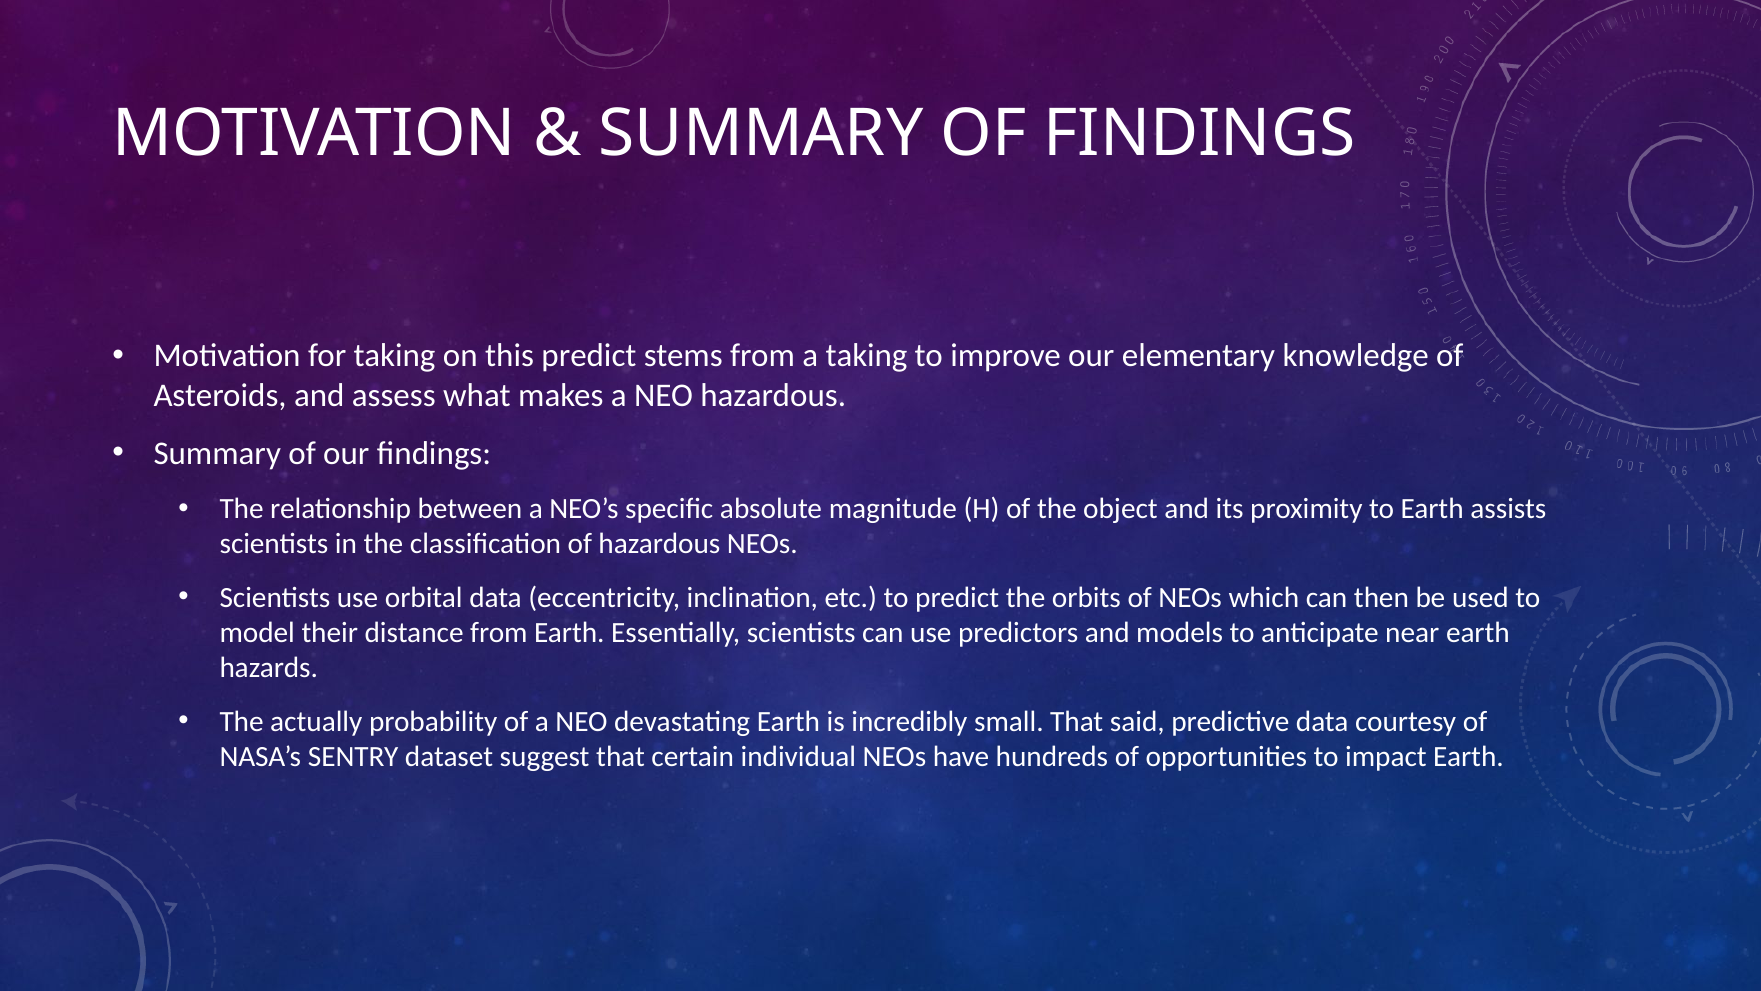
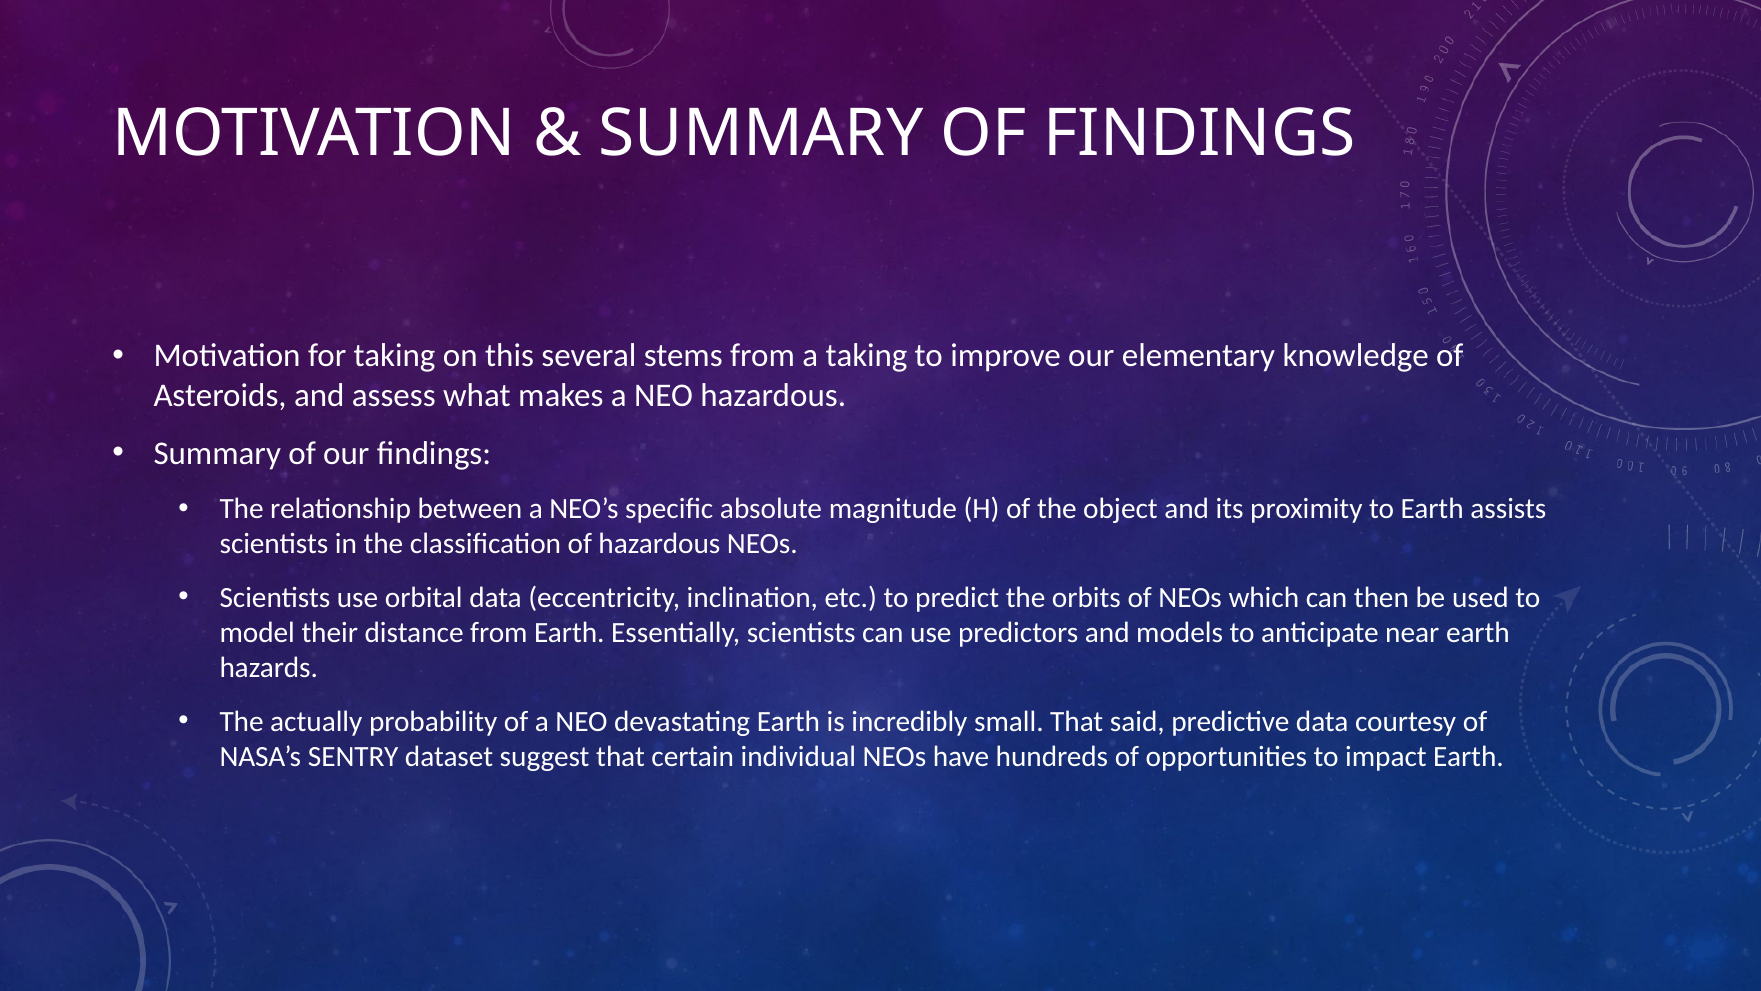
this predict: predict -> several (589, 356)
